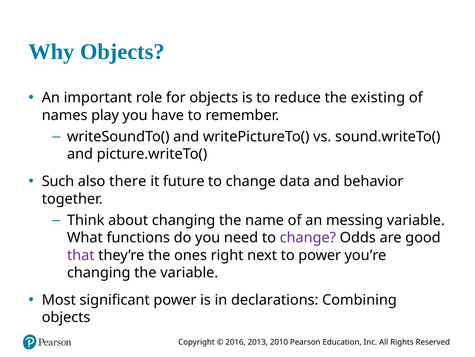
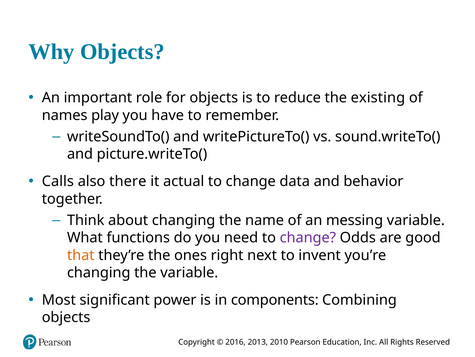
Such: Such -> Calls (58, 181)
future: future -> actual (184, 181)
that colour: purple -> orange (81, 255)
to power: power -> invent (320, 255)
declarations: declarations -> components (275, 299)
